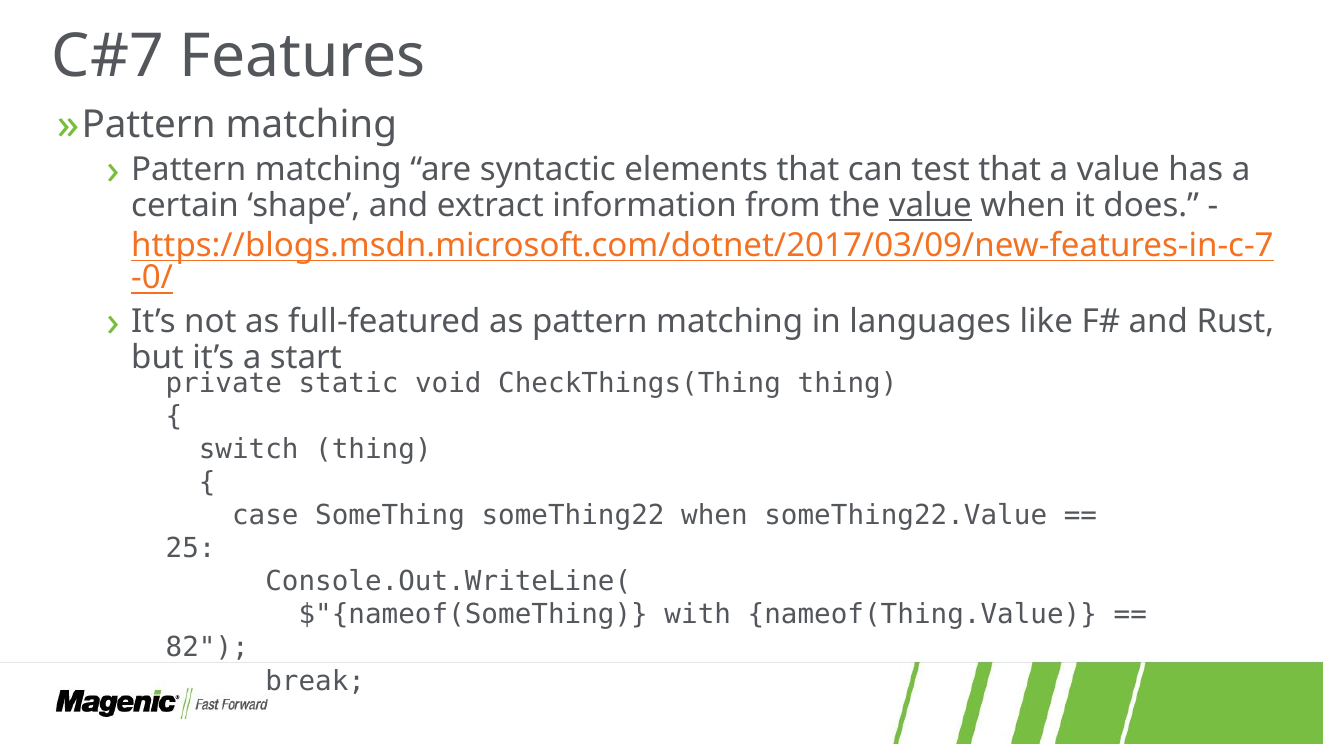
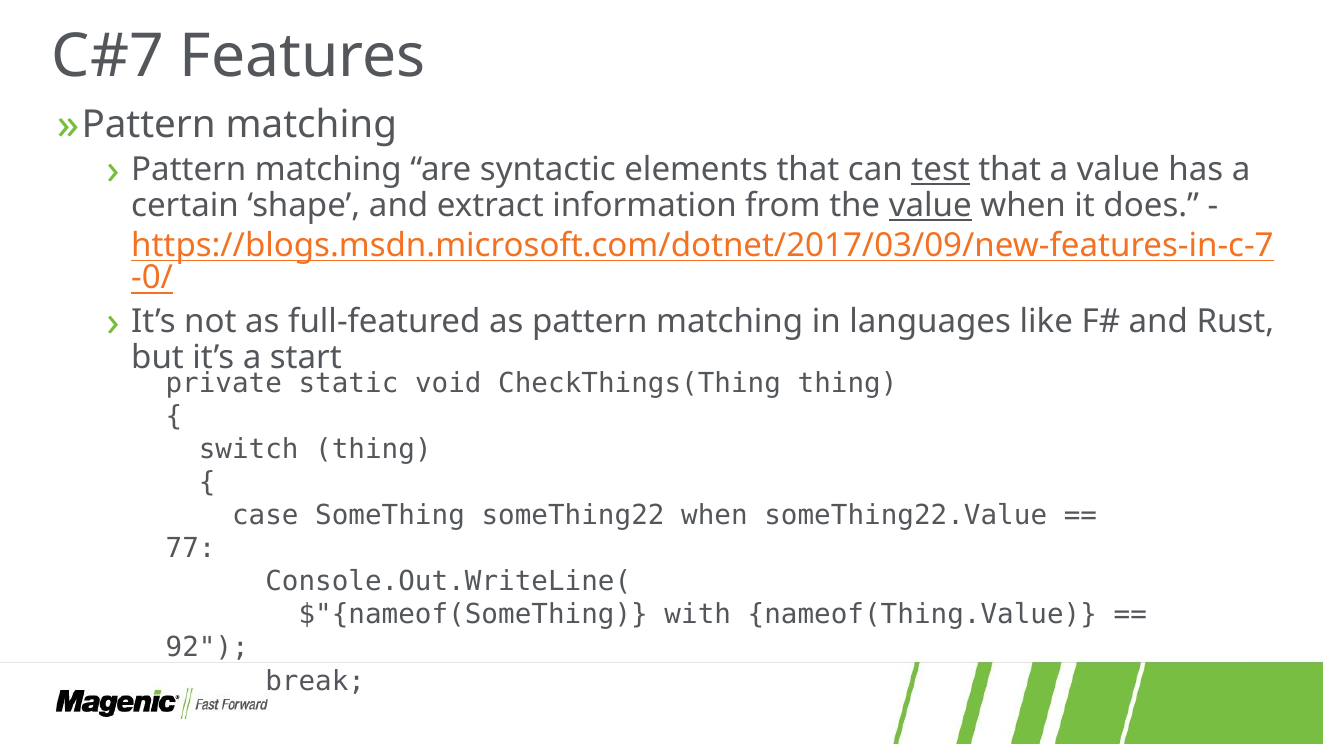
test underline: none -> present (941, 170)
25: 25 -> 77 (191, 549)
82: 82 -> 92 (207, 648)
